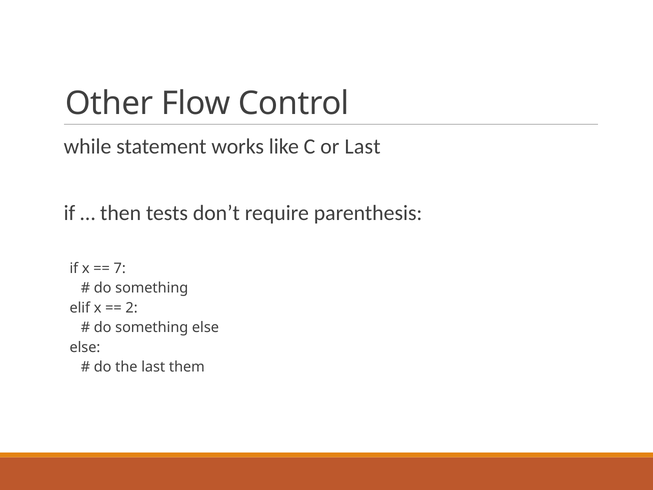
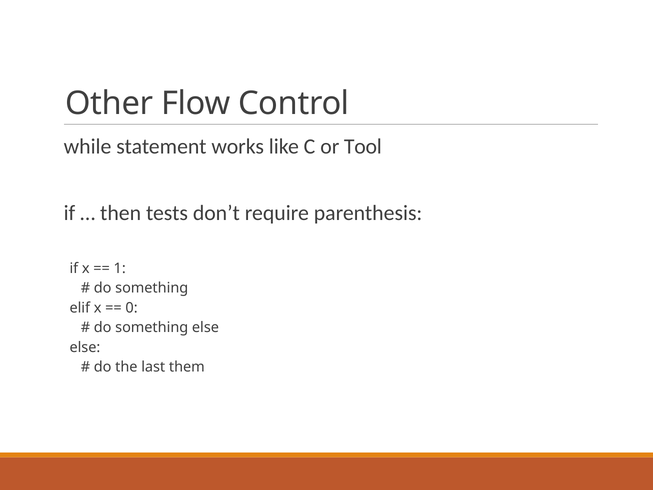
or Last: Last -> Tool (363, 147)
7: 7 -> 1 (120, 268)
2: 2 -> 0 (132, 308)
